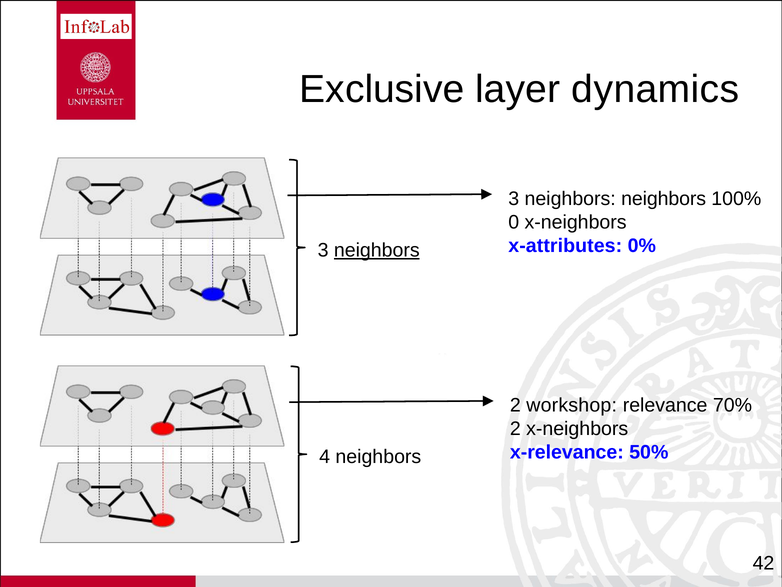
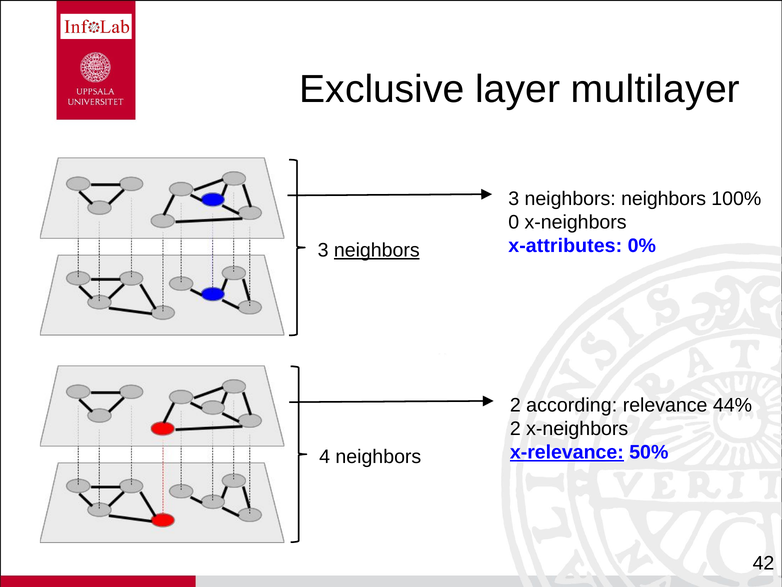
dynamics: dynamics -> multilayer (655, 89)
workshop: workshop -> according (572, 405)
70%: 70% -> 44% (732, 405)
x-relevance underline: none -> present (567, 452)
